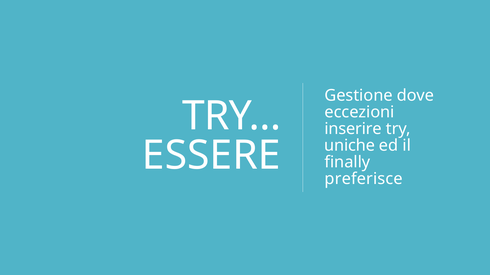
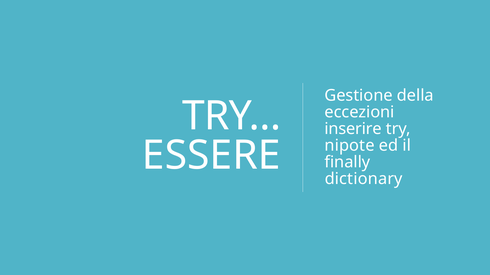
dove: dove -> della (415, 96)
uniche: uniche -> nipote (350, 146)
preferisce: preferisce -> dictionary (364, 179)
